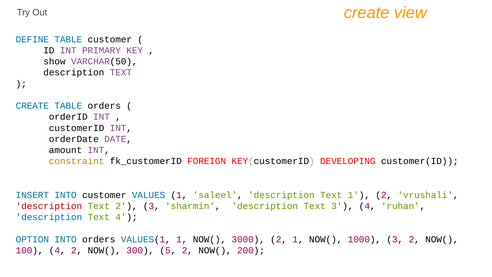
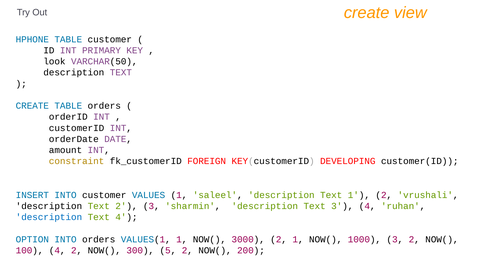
DEFINE: DEFINE -> HPHONE (32, 39)
show: show -> look (54, 61)
description colour: red -> black (49, 206)
